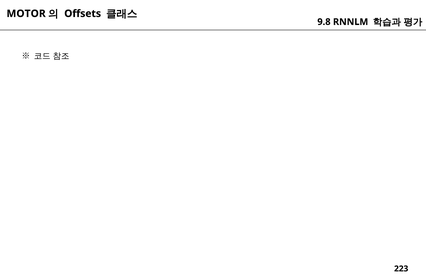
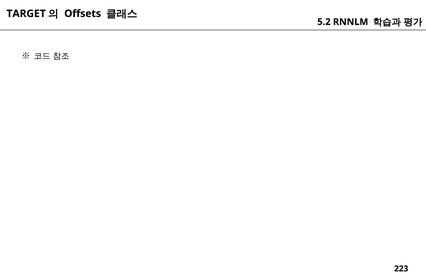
MOTOR: MOTOR -> TARGET (26, 14)
9.8: 9.8 -> 5.2 (324, 22)
